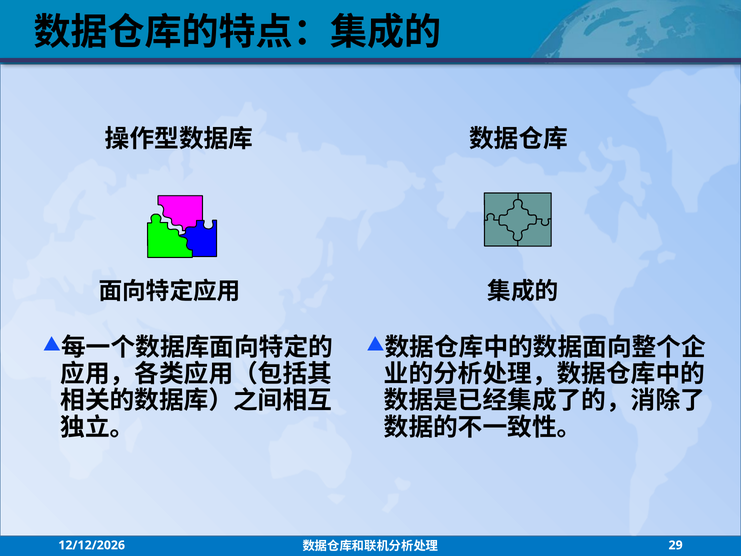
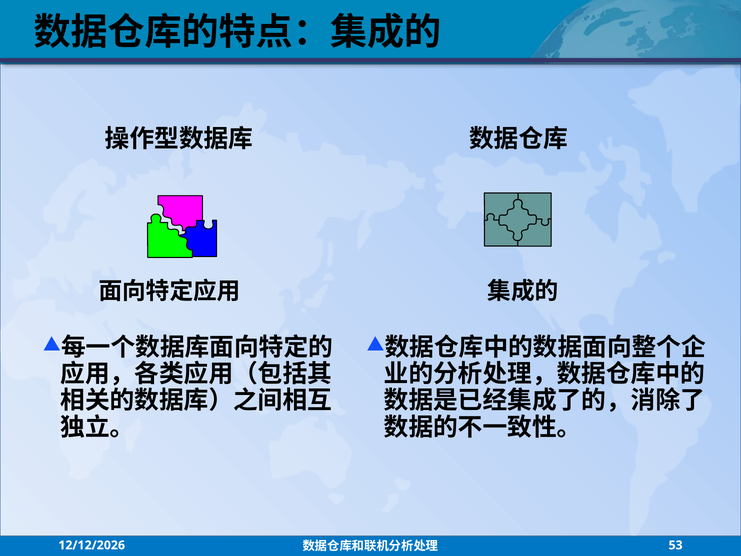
29: 29 -> 53 (676, 545)
